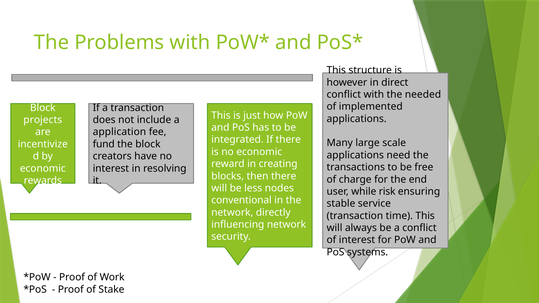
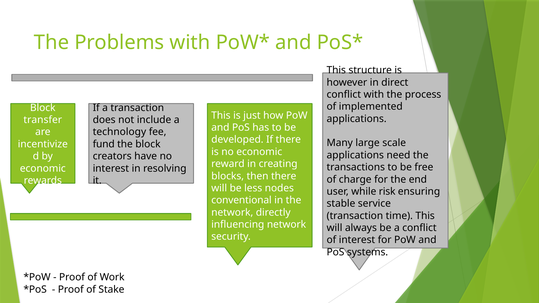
needed: needed -> process (423, 95)
projects: projects -> transfer (43, 120)
application: application -> technology (119, 132)
integrated: integrated -> developed (237, 140)
